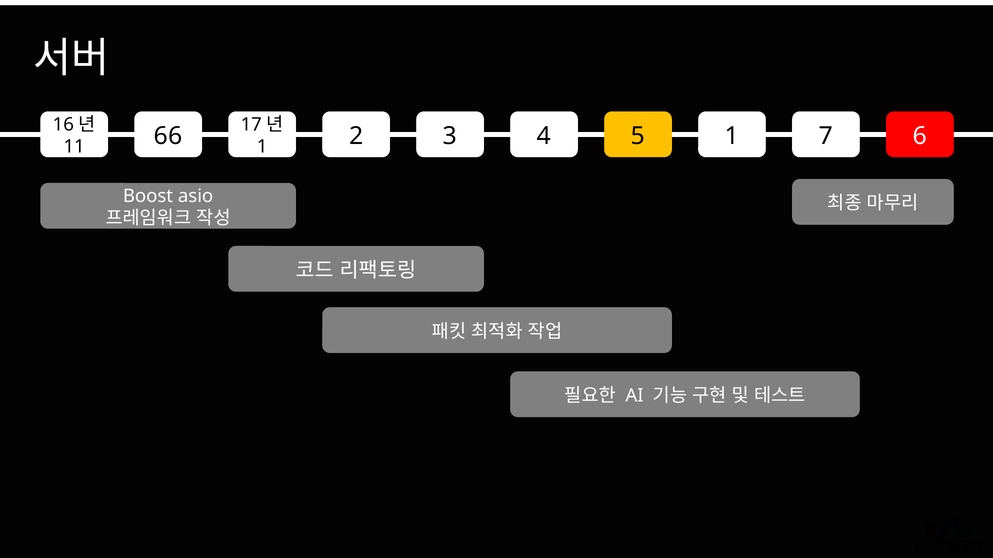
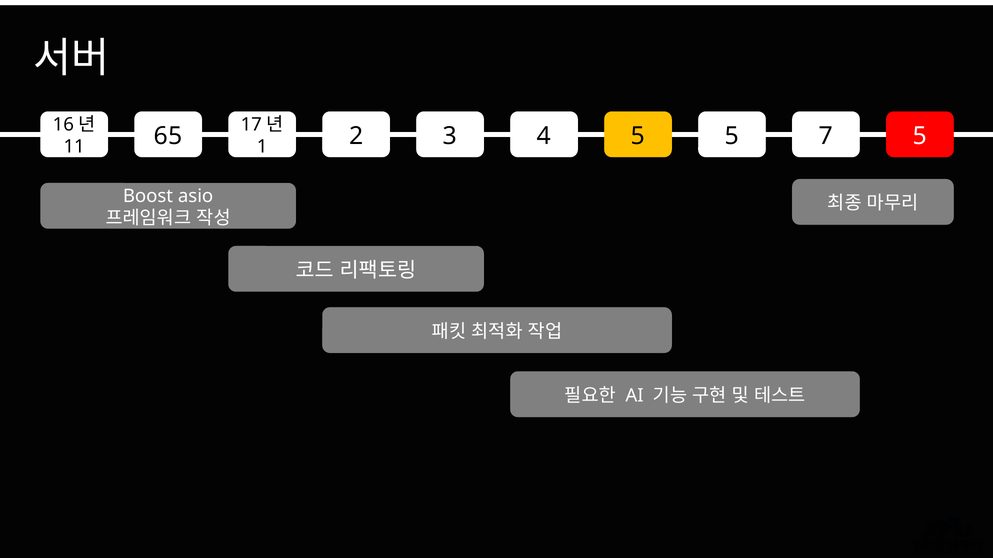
4 1: 1 -> 5 (732, 136)
5 6: 6 -> 5 (920, 136)
66: 66 -> 65 (168, 136)
